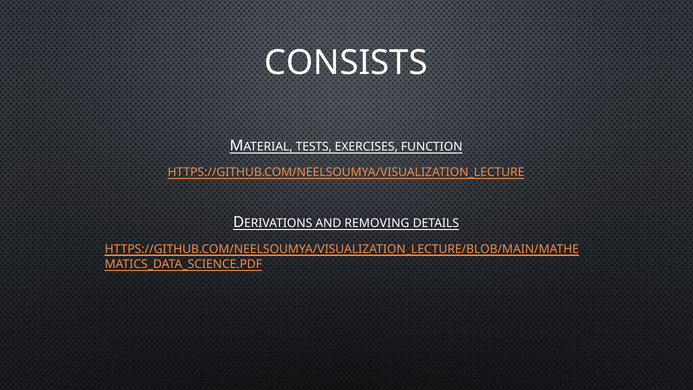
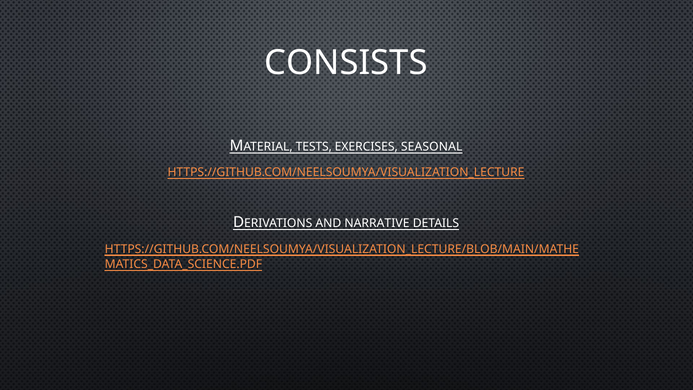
FUNCTION: FUNCTION -> SEASONAL (432, 147)
REMOVING: REMOVING -> NARRATIVE (377, 223)
